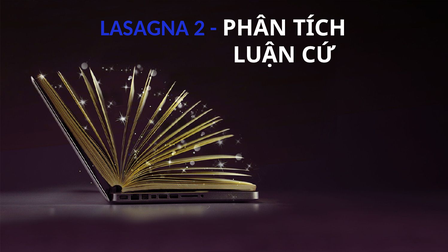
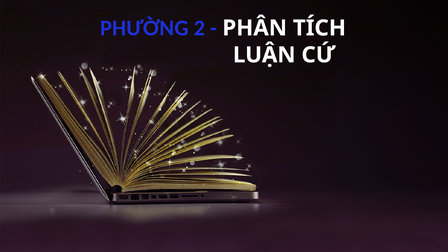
LASAGNA: LASAGNA -> PHƯỜNG (144, 28)
